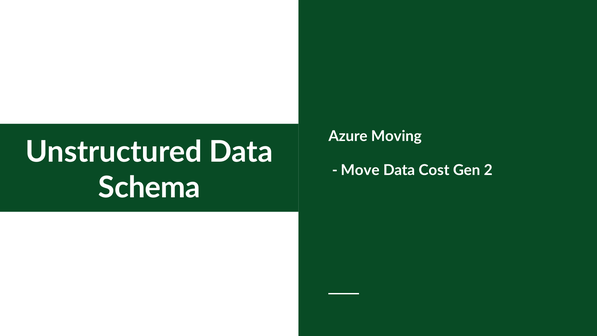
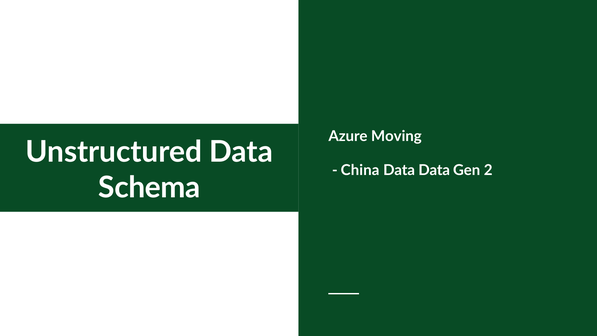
Move: Move -> China (360, 170)
Data Cost: Cost -> Data (434, 170)
